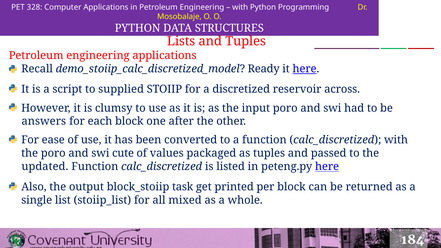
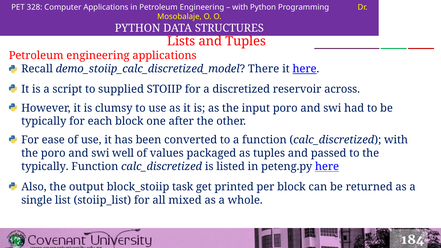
Ready: Ready -> There (264, 69)
answers: answers -> typically (44, 121)
cute: cute -> well (123, 153)
updated: updated -> typically (45, 166)
